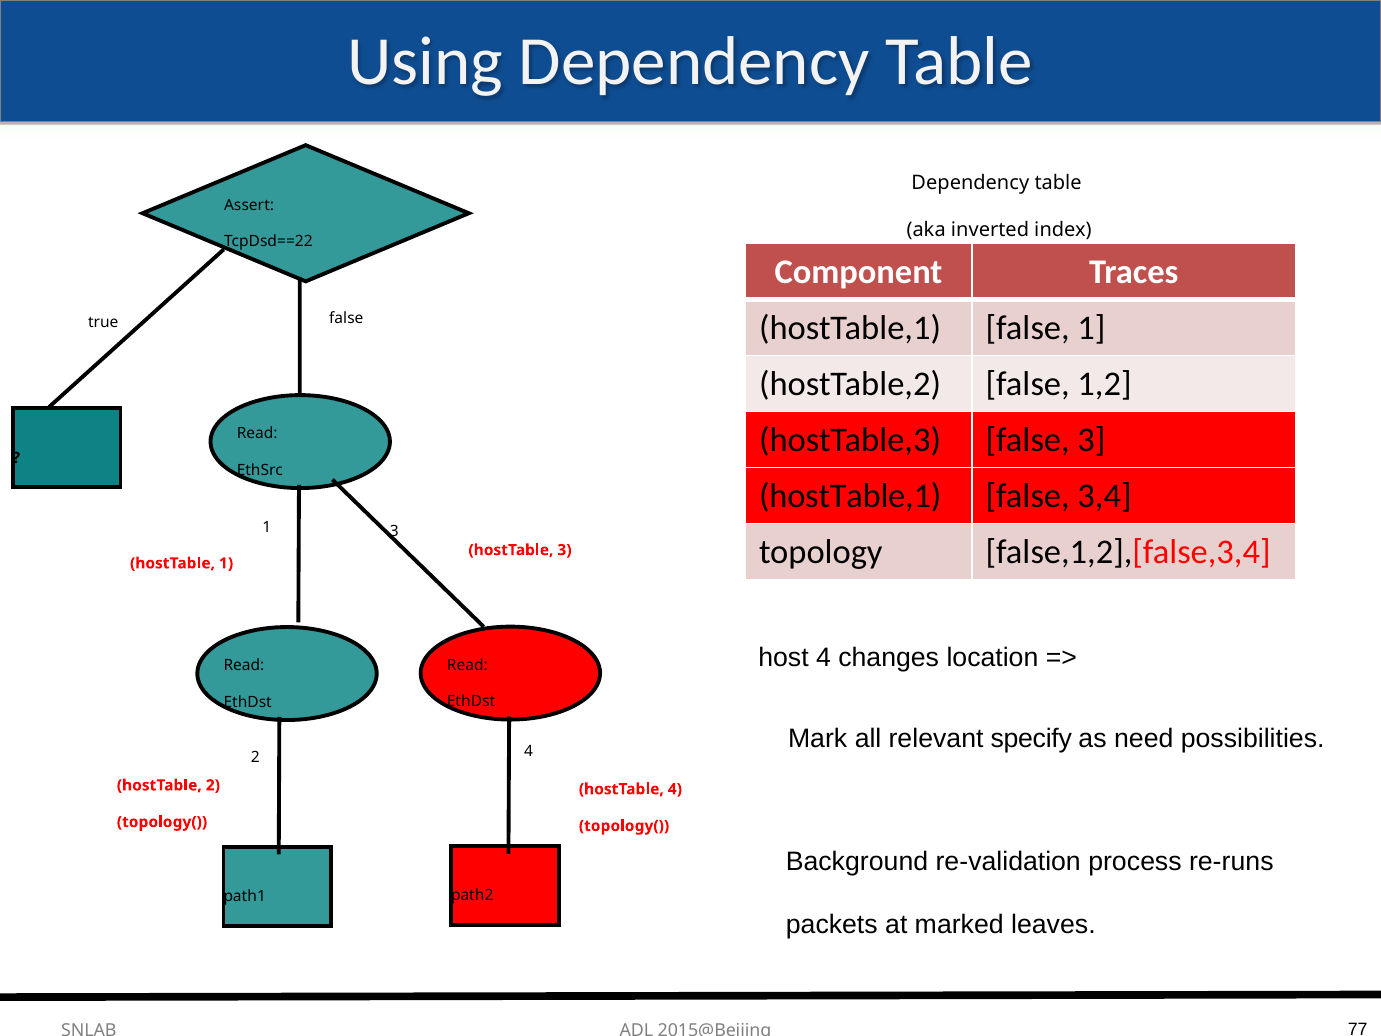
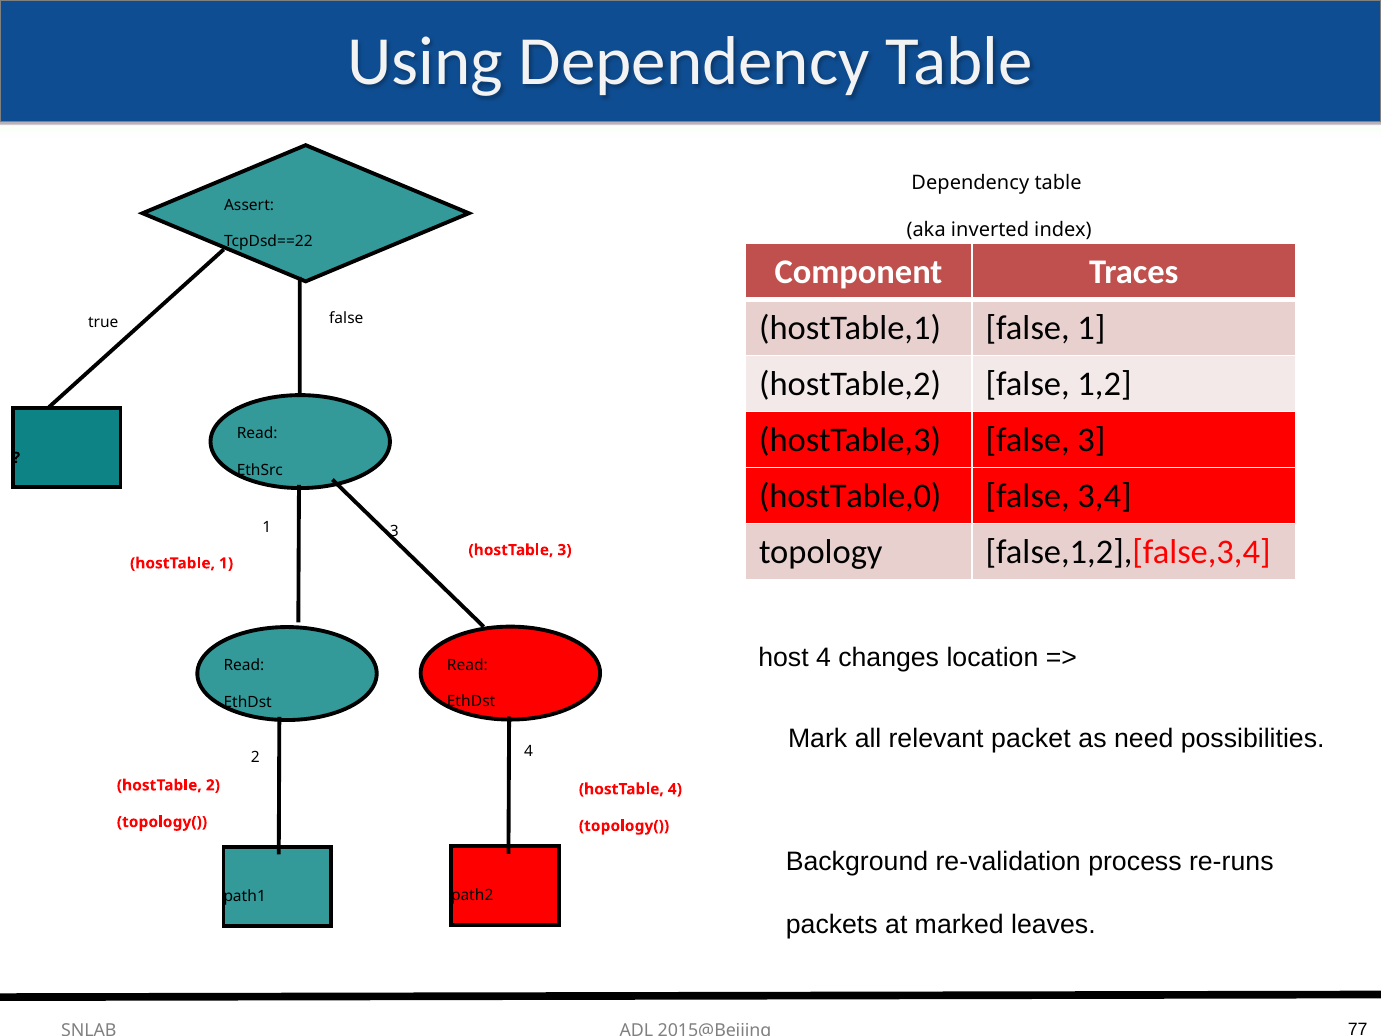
hostTable,1: hostTable,1 -> hostTable,0 (850, 496)
specify: specify -> packet (1031, 739)
